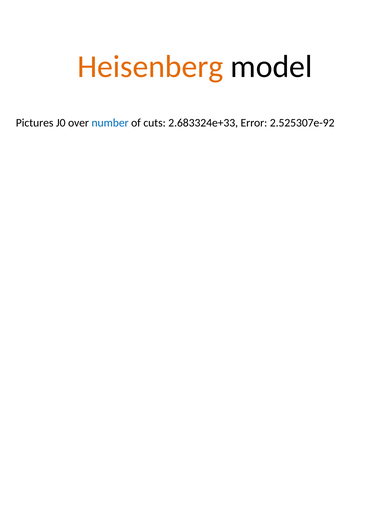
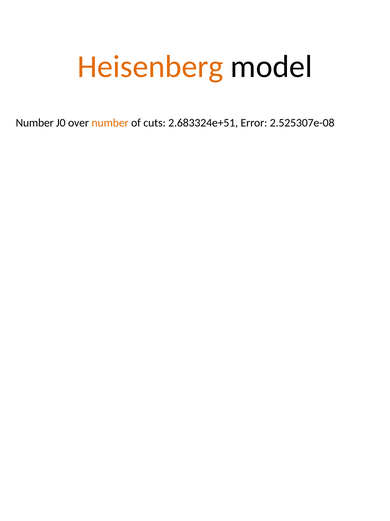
Pictures: Pictures -> Number (35, 123)
number colour: blue -> orange (110, 123)
2.683324e+33: 2.683324e+33 -> 2.683324e+51 (203, 123)
2.525307e-92: 2.525307e-92 -> 2.525307e-08 (302, 123)
